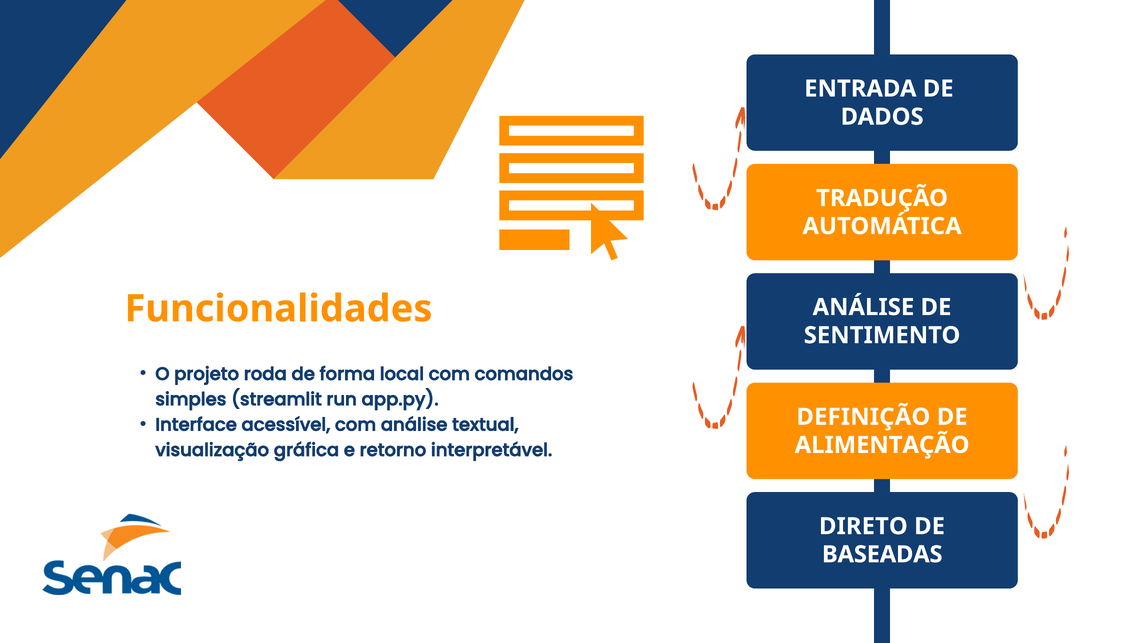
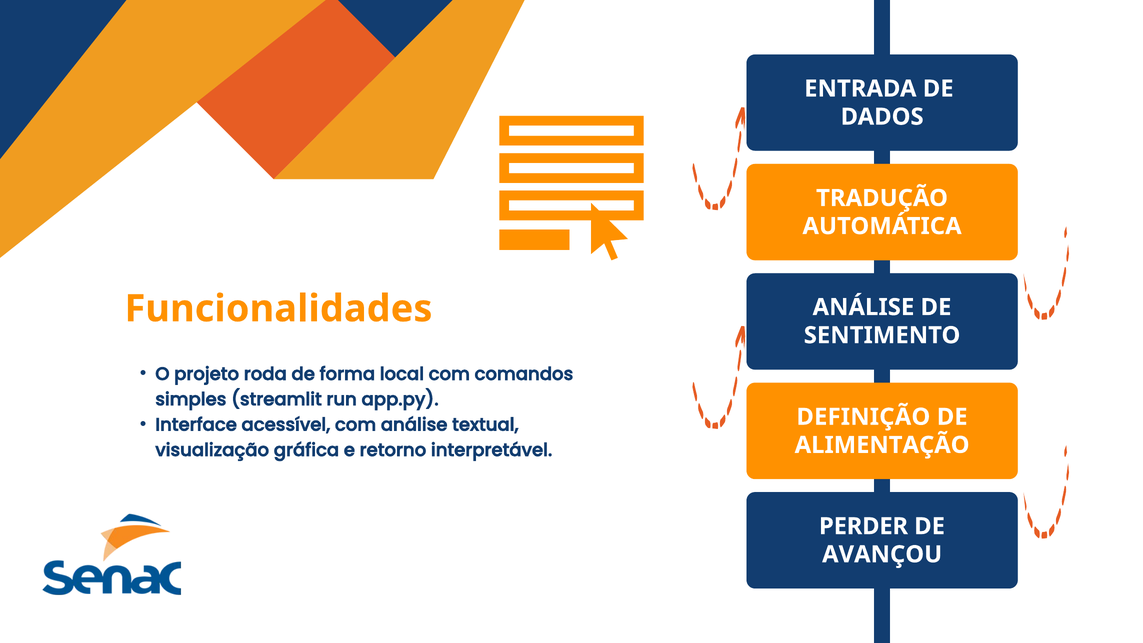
DIRETO: DIRETO -> PERDER (864, 526)
BASEADAS: BASEADAS -> AVANÇOU (882, 554)
